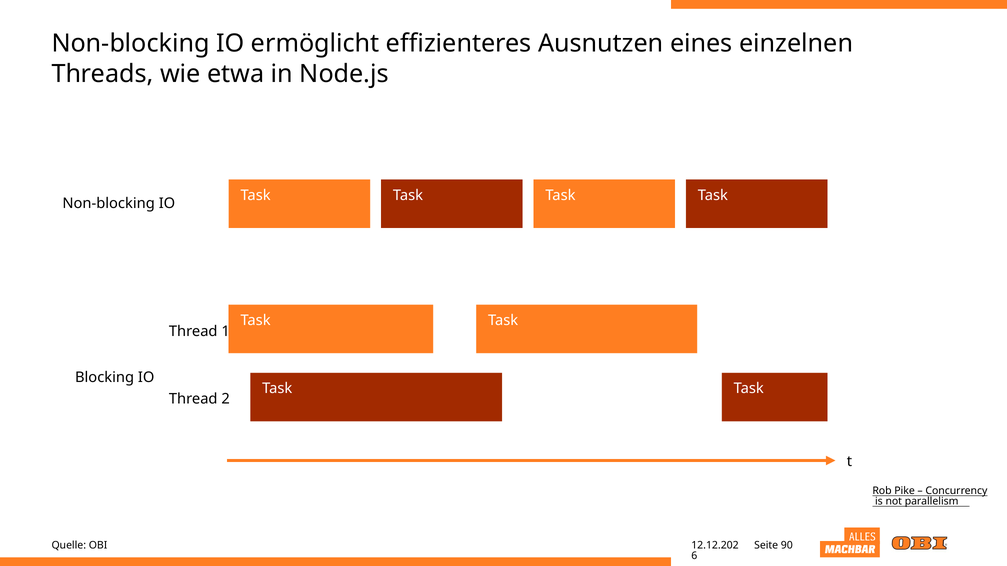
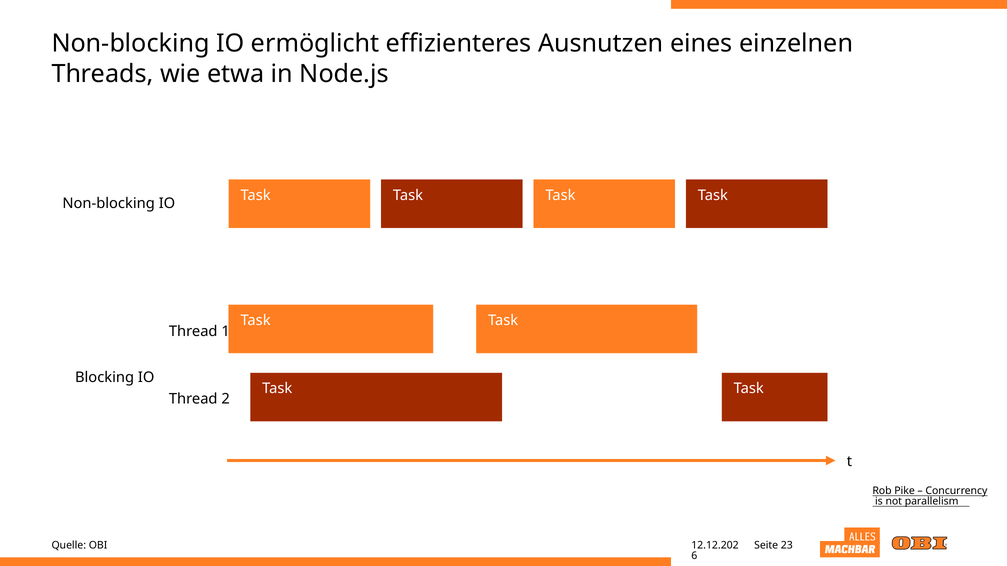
90: 90 -> 23 (787, 546)
